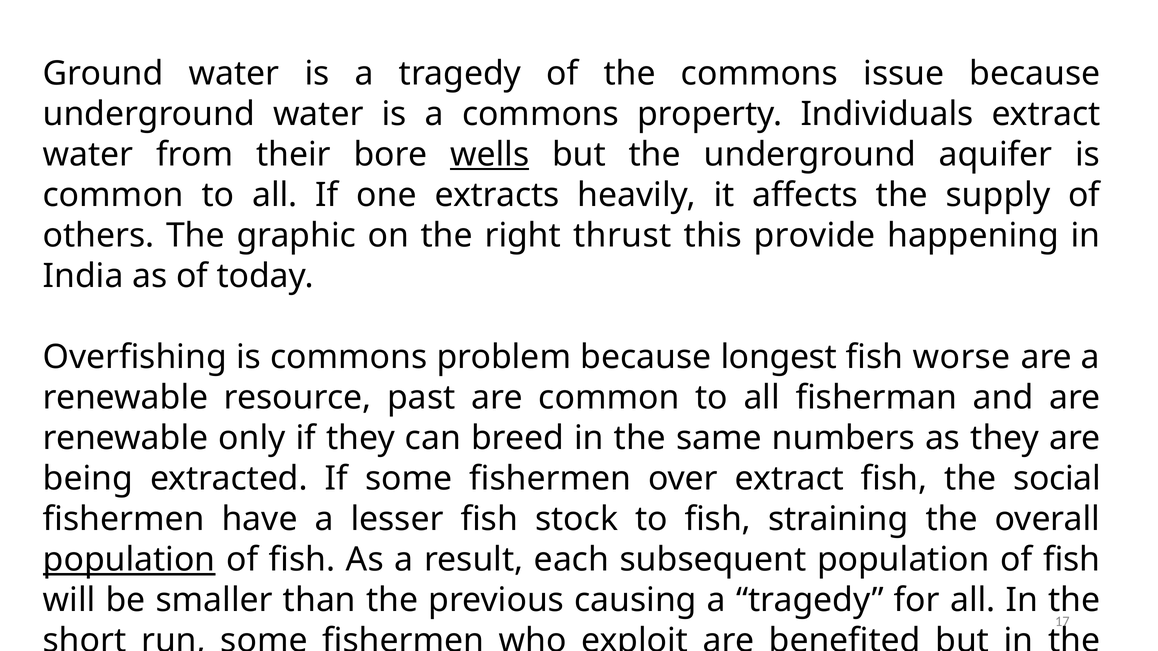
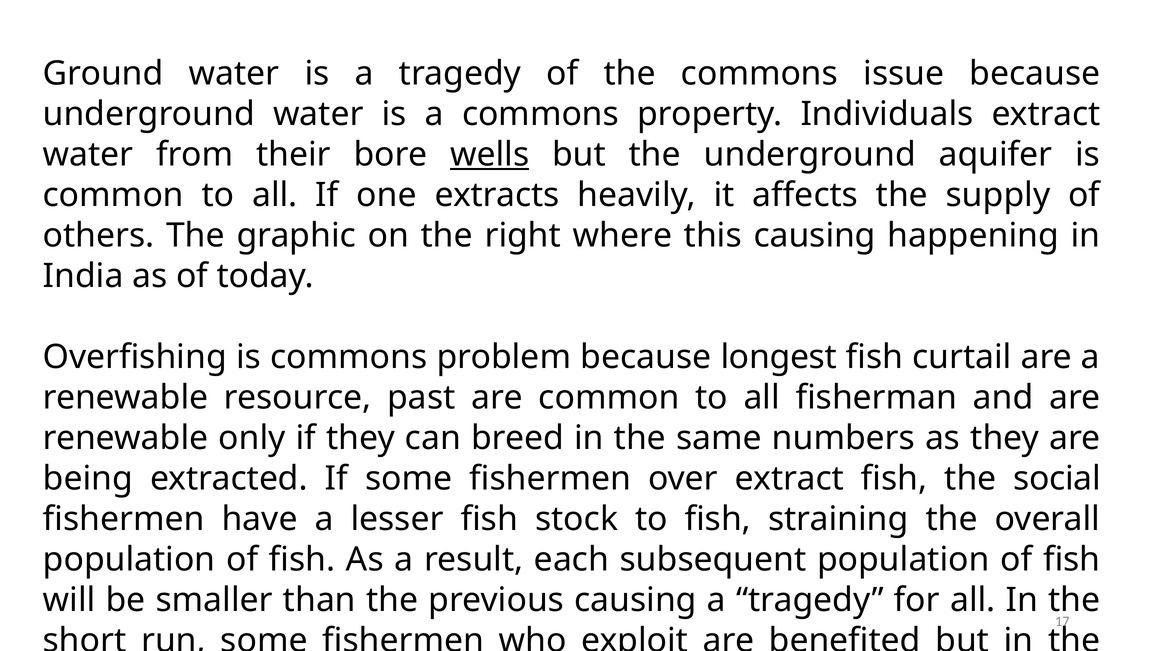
thrust: thrust -> where (623, 236)
this provide: provide -> causing (815, 236)
worse: worse -> curtail (962, 357)
population underline: present -> none (129, 560)
